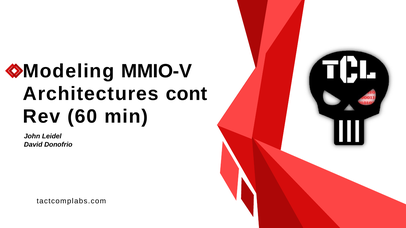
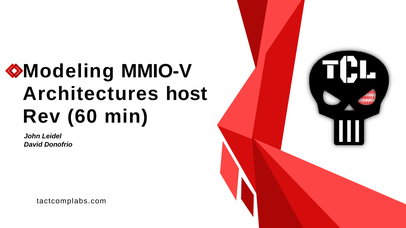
cont: cont -> host (187, 94)
